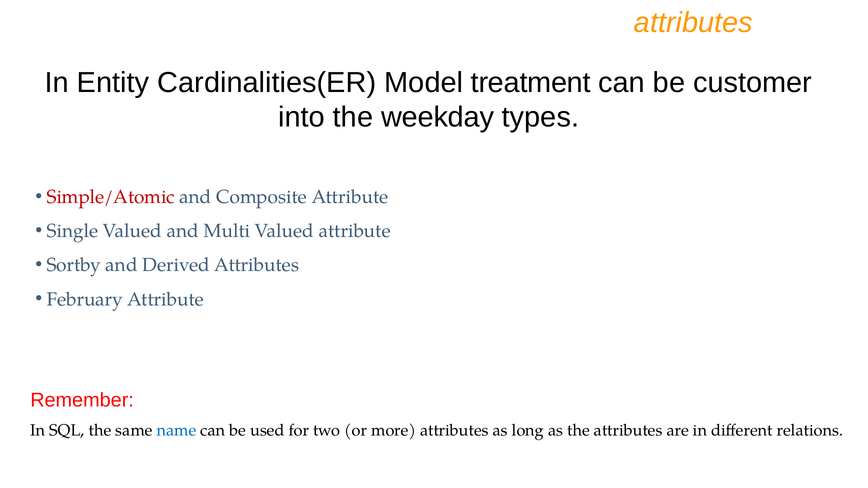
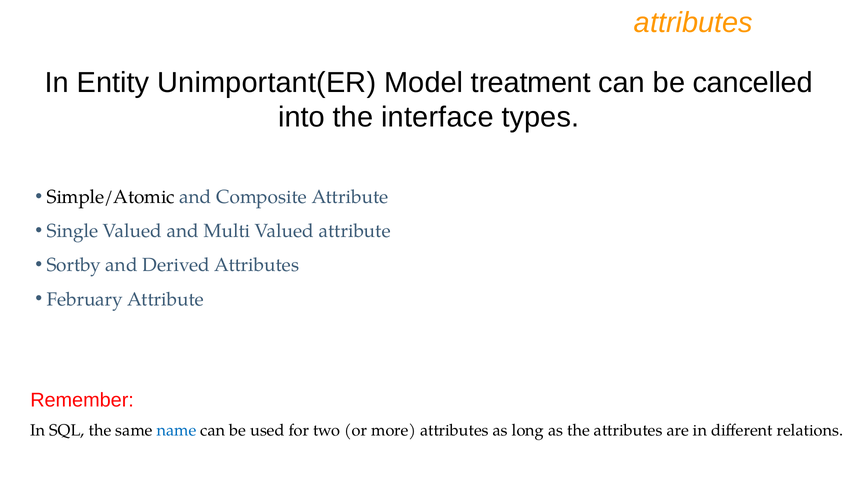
Cardinalities(ER: Cardinalities(ER -> Unimportant(ER (267, 83)
customer: customer -> cancelled (753, 83)
weekday: weekday -> interface (437, 117)
Simple/Atomic colour: red -> black (111, 197)
